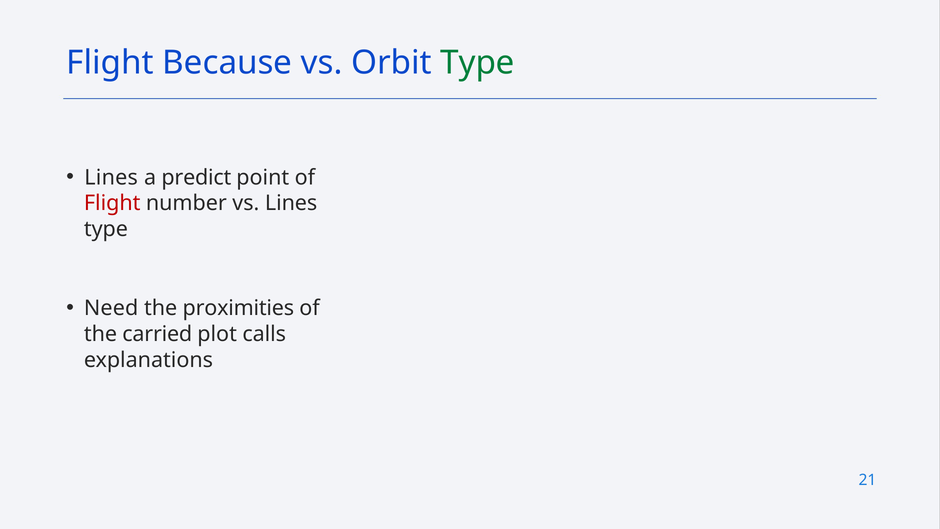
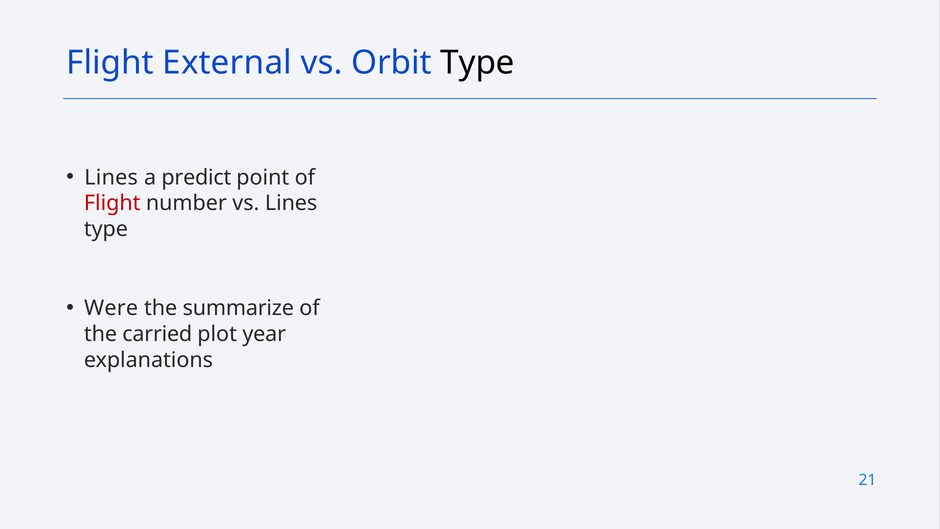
Because: Because -> External (227, 63)
Type colour: green -> black (478, 63)
Need: Need -> Were (111, 308)
proximities: proximities -> summarize (238, 308)
calls: calls -> year (264, 334)
